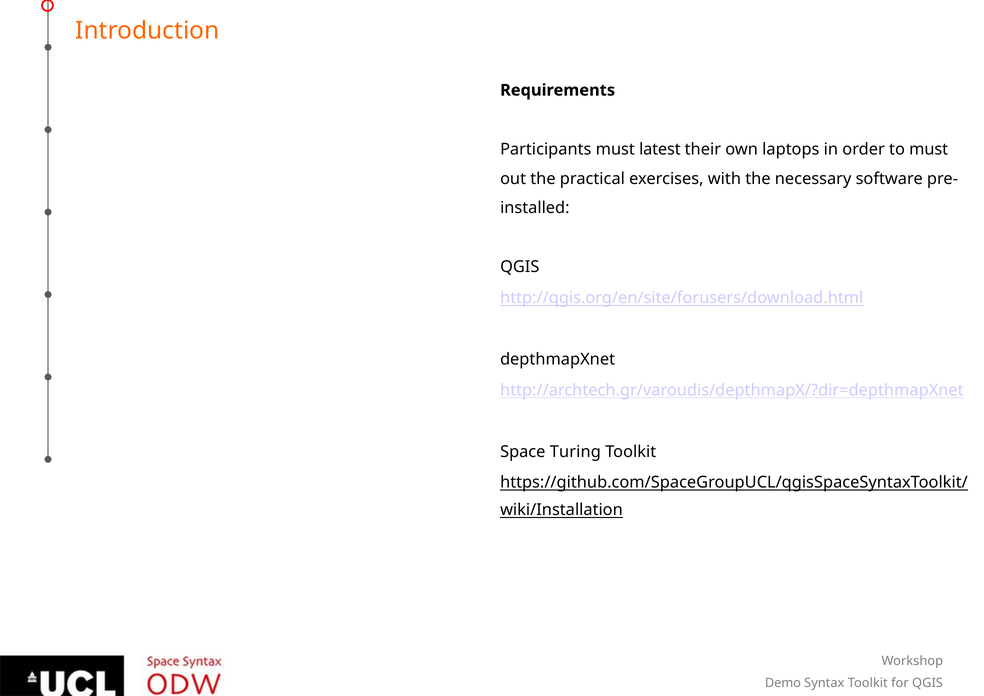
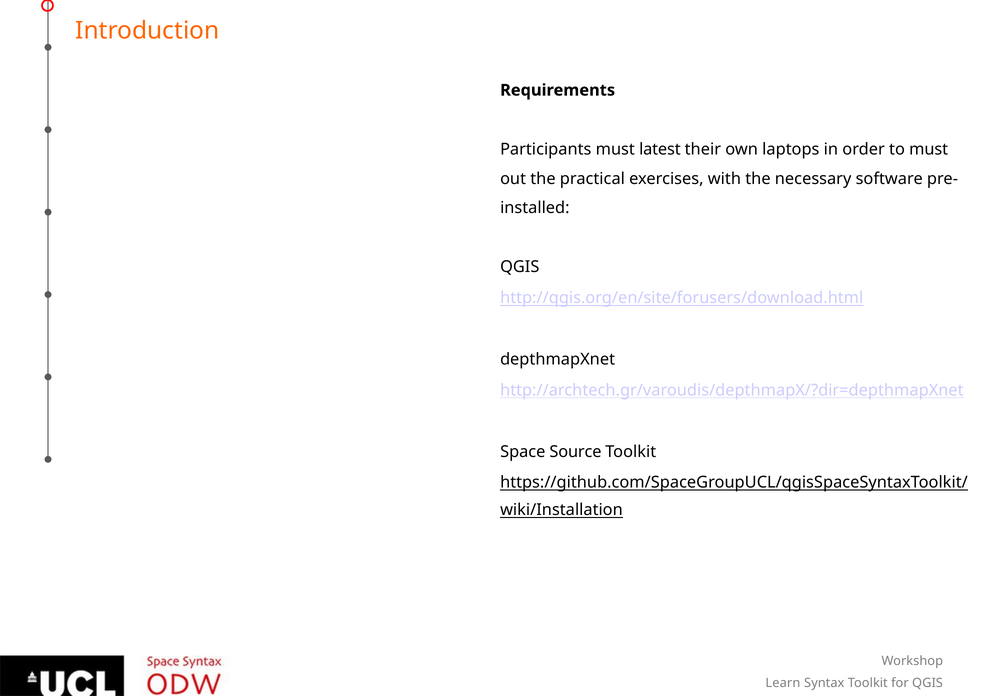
Turing: Turing -> Source (575, 452)
Demo: Demo -> Learn (783, 683)
